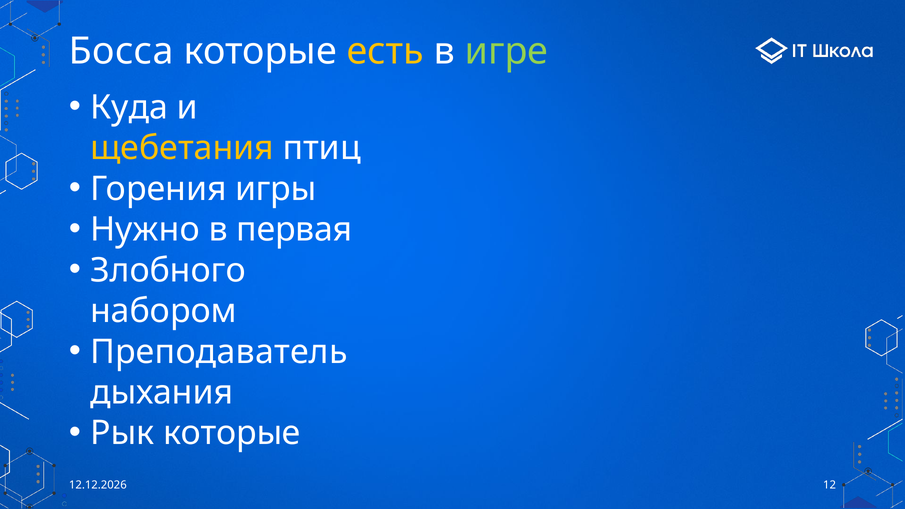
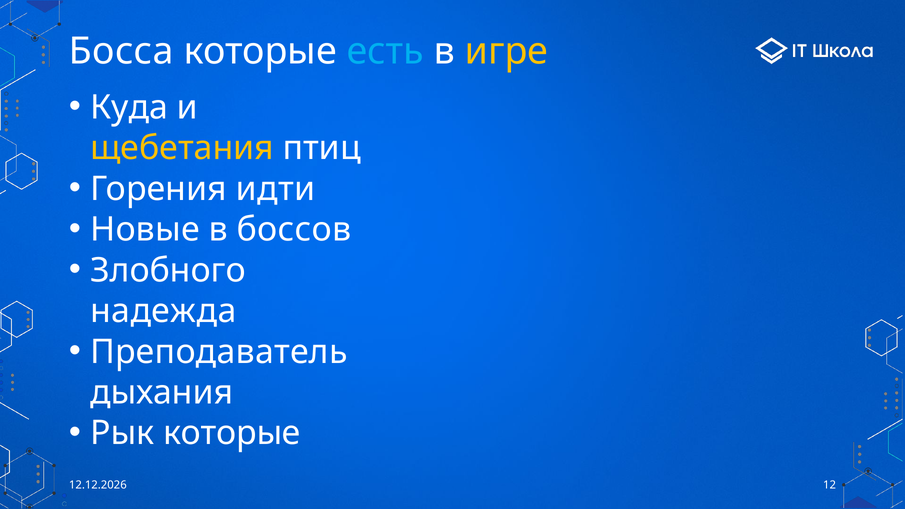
есть colour: yellow -> light blue (385, 51)
игре colour: light green -> yellow (506, 51)
игры: игры -> идти (276, 189)
Нужно: Нужно -> Новые (145, 230)
первая: первая -> боссов (294, 230)
набором: набором -> надежда (163, 311)
